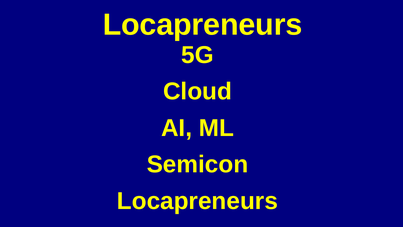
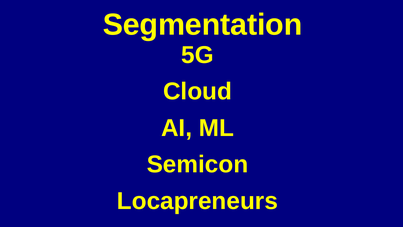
Locapreneurs: Locapreneurs -> Segmentation (203, 25)
